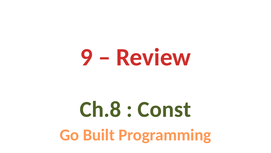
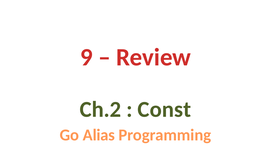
Ch.8: Ch.8 -> Ch.2 (100, 109)
Built: Built -> Alias (99, 134)
